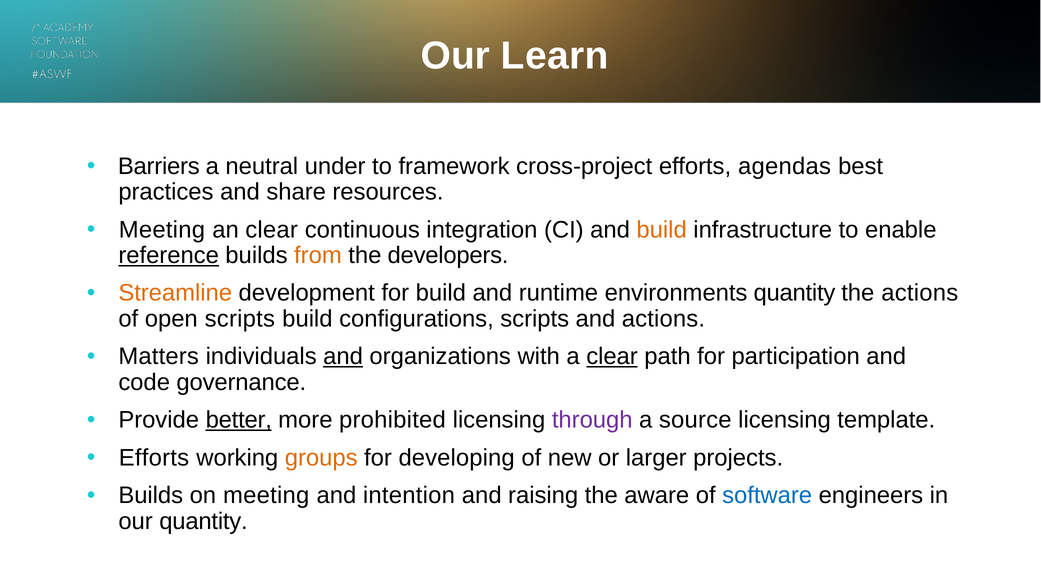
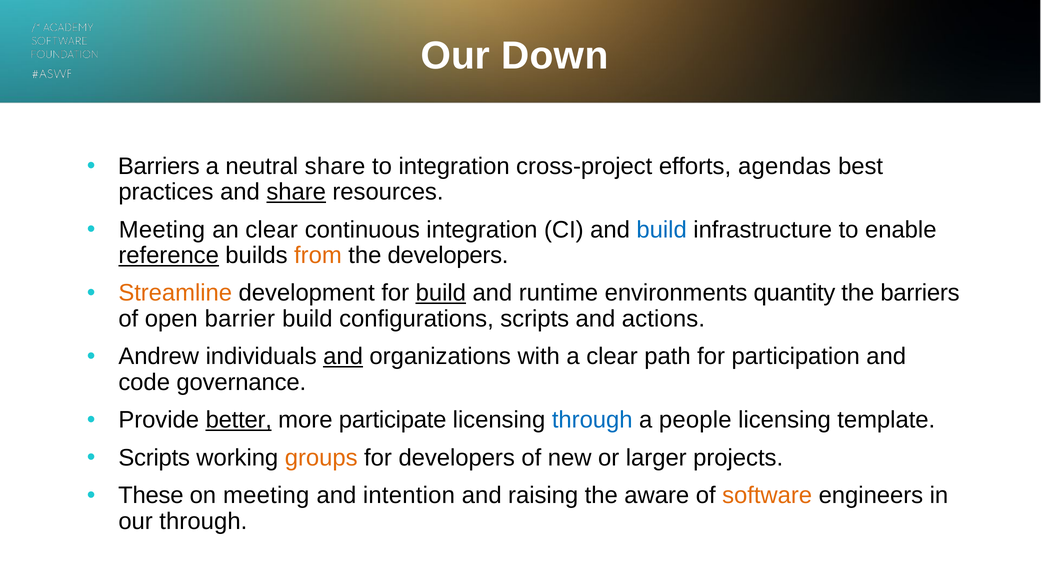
Learn: Learn -> Down (555, 56)
neutral under: under -> share (335, 166)
to framework: framework -> integration (454, 166)
share underline: none -> present (296, 192)
build colour: orange -> blue (662, 229)
build underline: none -> present (441, 293)
the actions: actions -> barriers (920, 293)
open scripts: scripts -> barrier (240, 319)
Matters: Matters -> Andrew (159, 356)
clear underline: present -> none (612, 356)
prohibited: prohibited -> participate (393, 420)
through colour: purple -> blue (592, 420)
source: source -> people (695, 420)
Efforts: Efforts -> Scripts (154, 457)
for developing: developing -> developers (457, 457)
Builds: Builds -> These (151, 495)
software colour: blue -> orange (767, 495)
our quantity: quantity -> through (203, 521)
